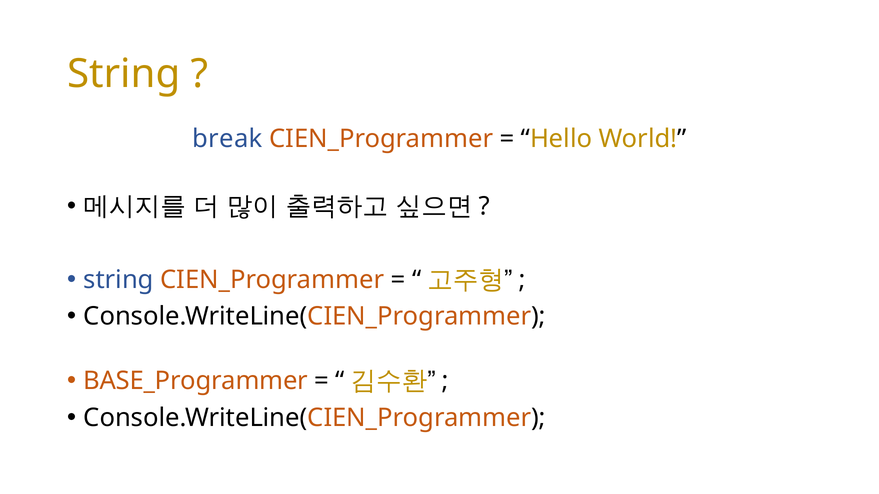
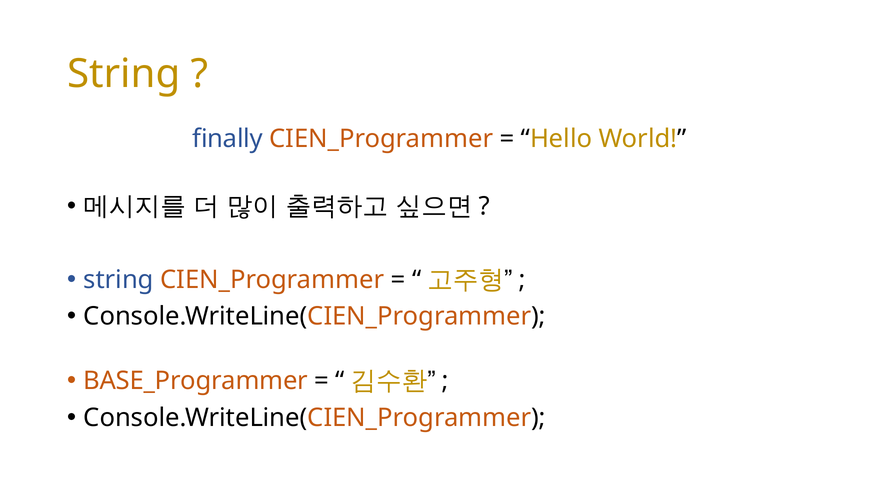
break: break -> finally (228, 139)
